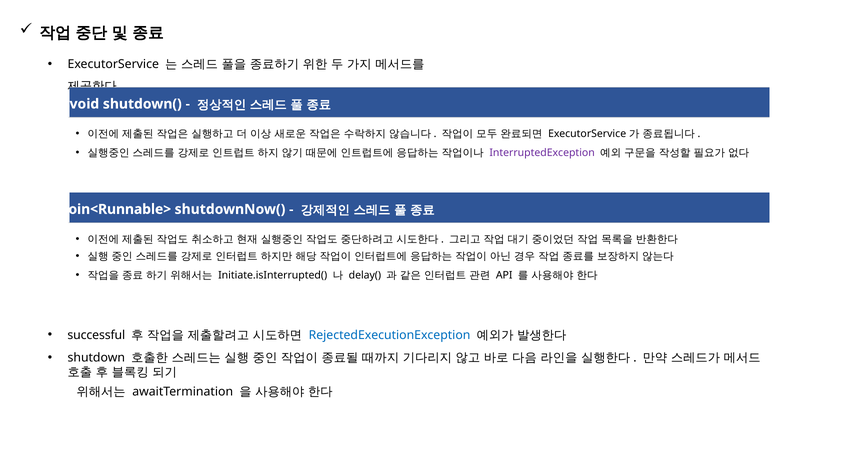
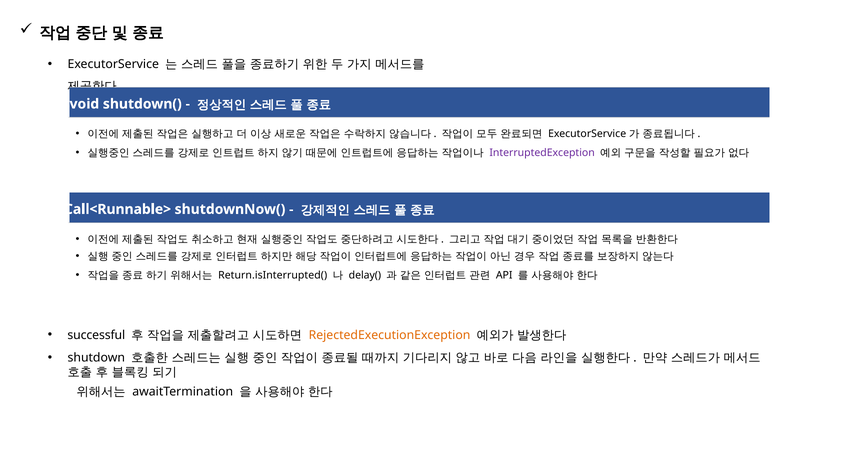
Join<Runnable>: Join<Runnable> -> Call<Runnable> (118, 209)
Initiate.isInterrupted(: Initiate.isInterrupted( -> Return.isInterrupted( (273, 275)
RejectedExecutionException colour: blue -> orange (390, 335)
